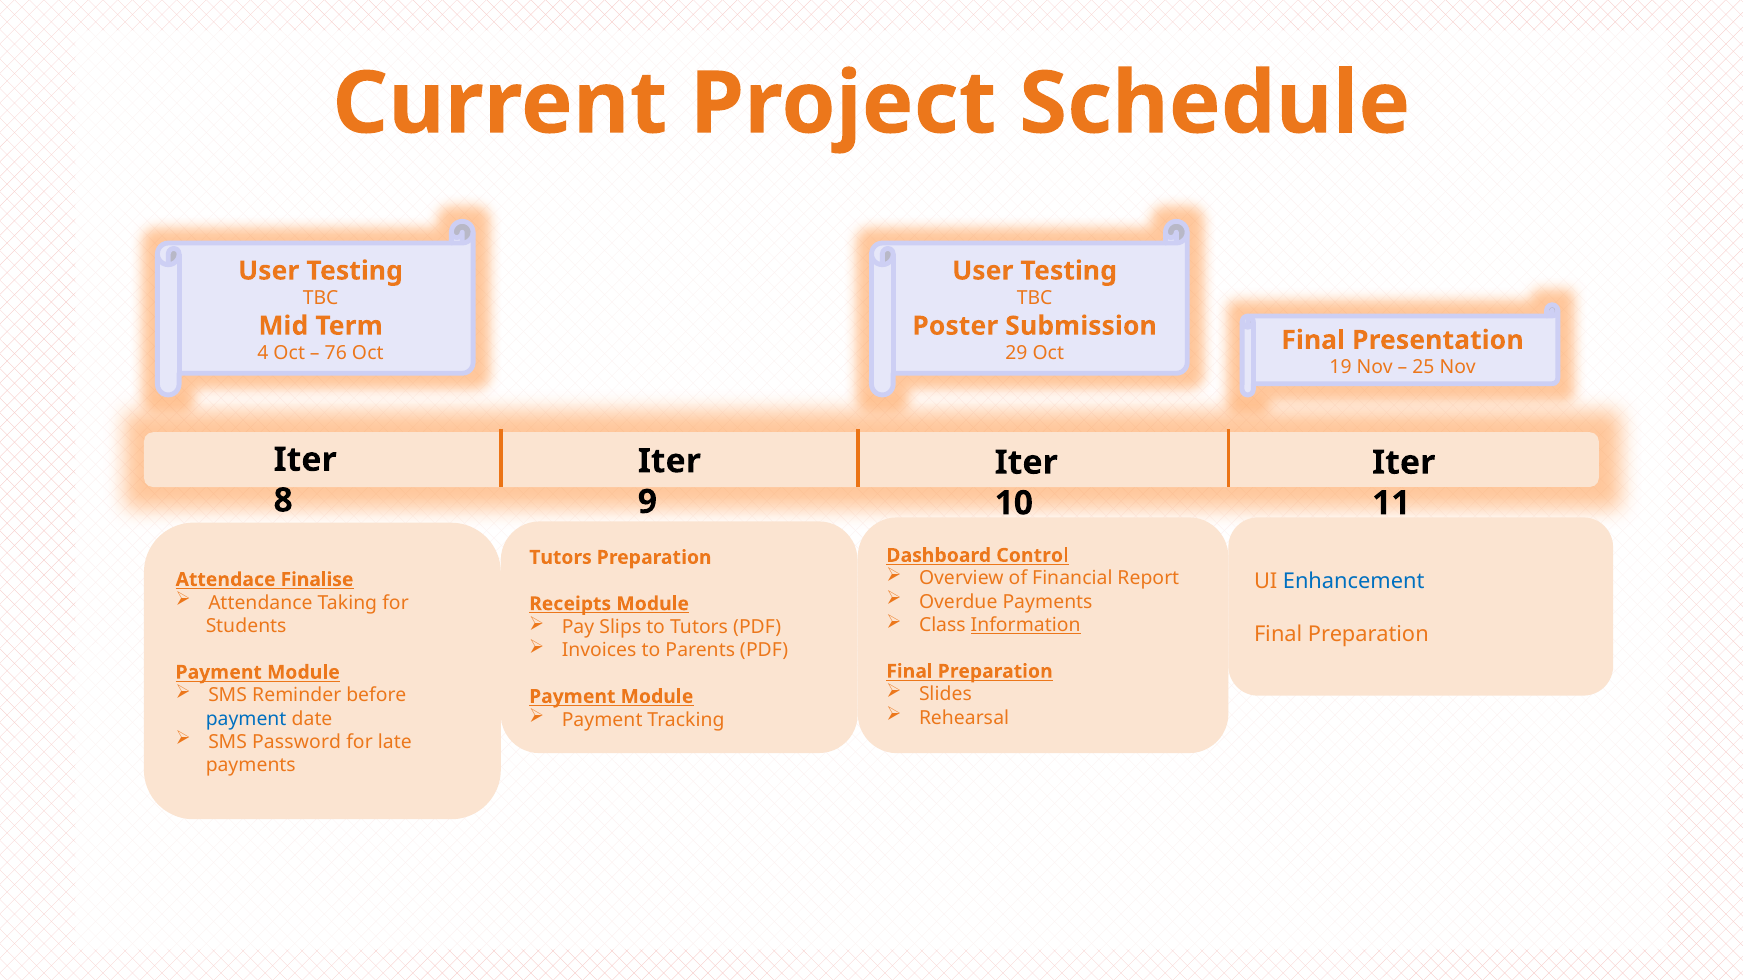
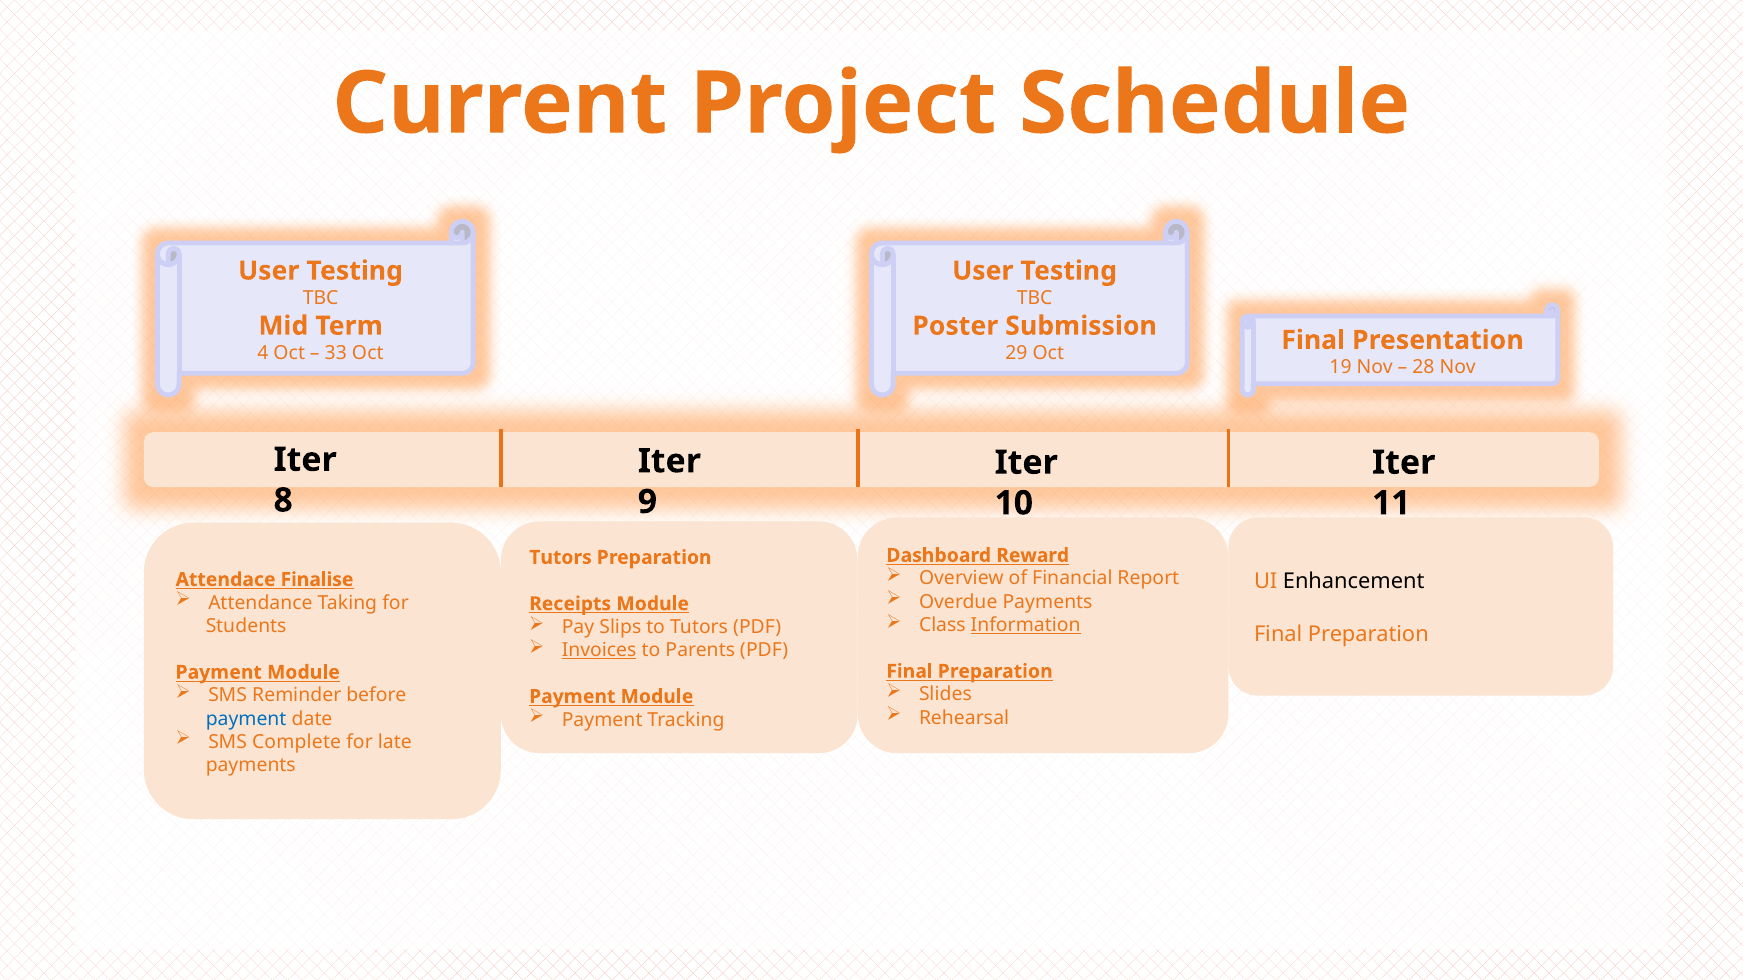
76: 76 -> 33 (336, 353)
25: 25 -> 28 (1423, 367)
Control: Control -> Reward (1033, 556)
Enhancement colour: blue -> black (1354, 582)
Invoices underline: none -> present (599, 650)
Password: Password -> Complete (297, 742)
